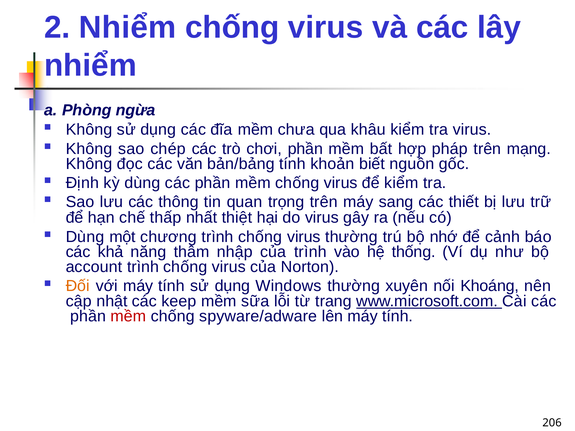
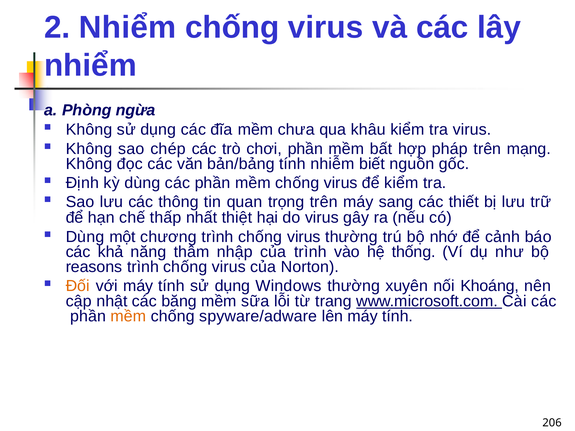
khoản: khoản -> nhiễm (332, 164)
account: account -> reasons (94, 267)
keep: keep -> băng (179, 301)
mềm colour: red -> orange (128, 316)
